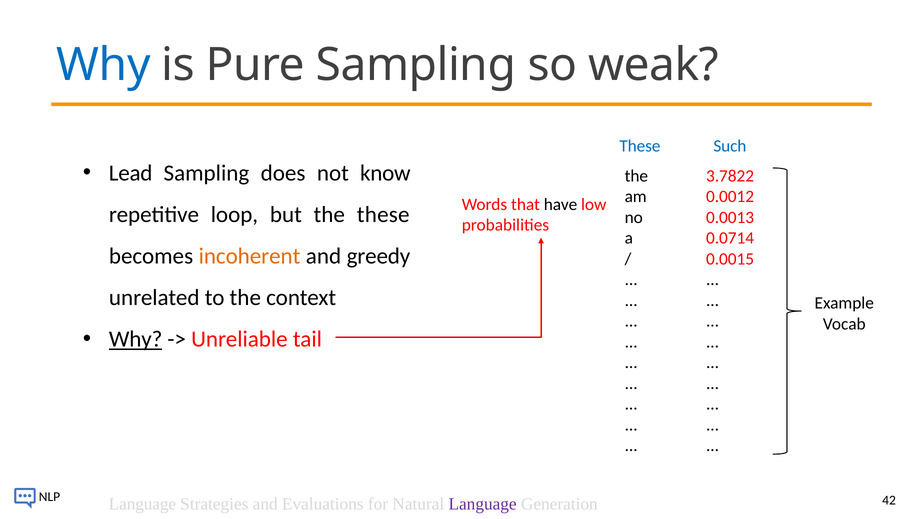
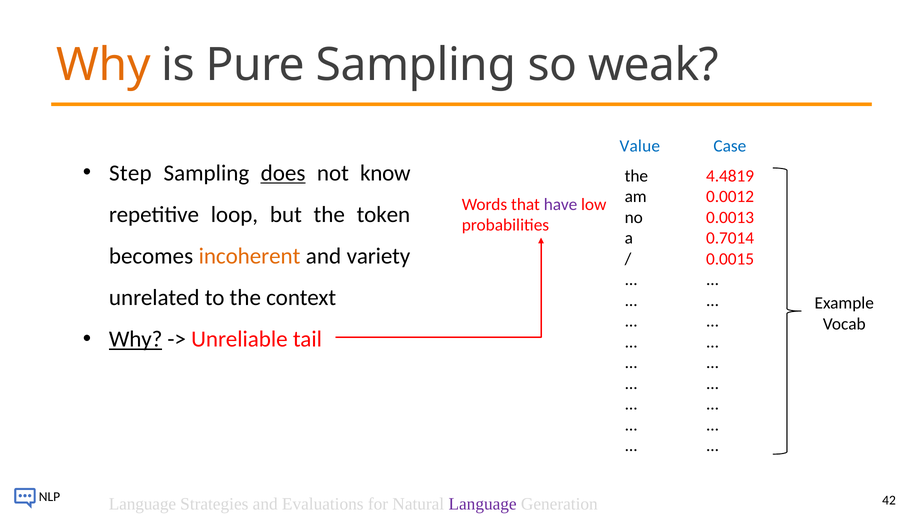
Why colour: blue -> orange (103, 65)
These: These -> Value (640, 146)
Such: Such -> Case (730, 146)
Lead: Lead -> Step (130, 173)
does underline: none -> present (283, 173)
3.7822: 3.7822 -> 4.4819 (730, 176)
have colour: black -> purple (561, 204)
the these: these -> token (383, 215)
0.0714: 0.0714 -> 0.7014 (730, 238)
greedy: greedy -> variety (378, 256)
